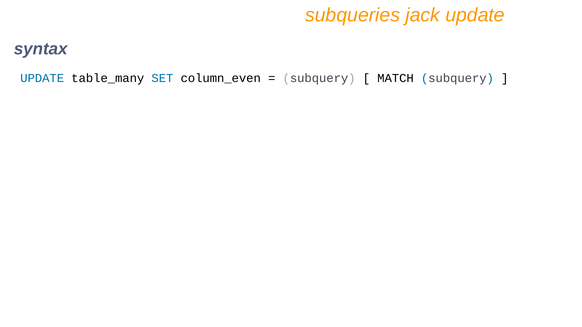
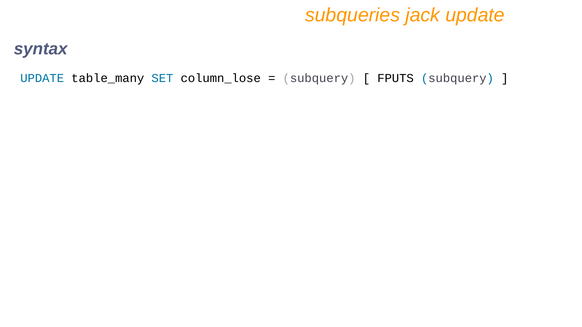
column_even: column_even -> column_lose (221, 78)
MATCH: MATCH -> FPUTS (396, 78)
